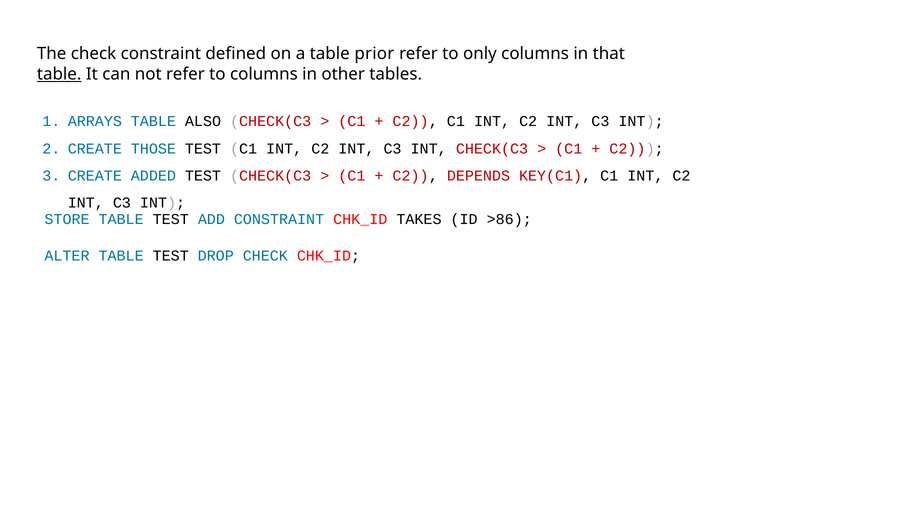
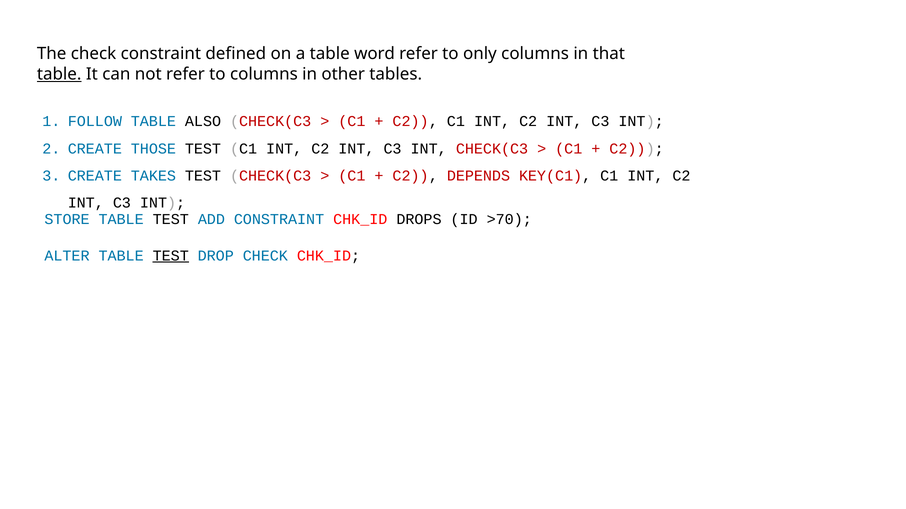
prior: prior -> word (375, 54)
ARRAYS: ARRAYS -> FOLLOW (95, 122)
ADDED: ADDED -> TAKES (153, 176)
TAKES: TAKES -> DROPS (419, 220)
>86: >86 -> >70 (509, 220)
TEST underline: none -> present (171, 256)
